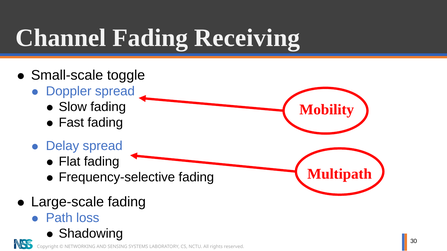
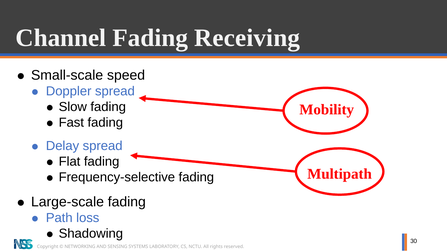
toggle: toggle -> speed (126, 75)
